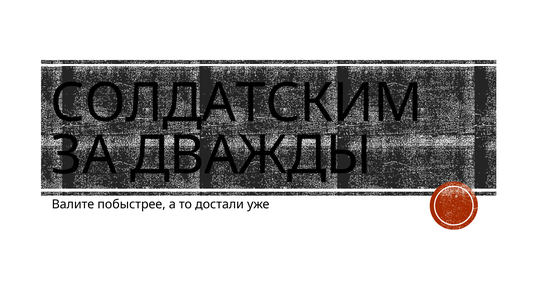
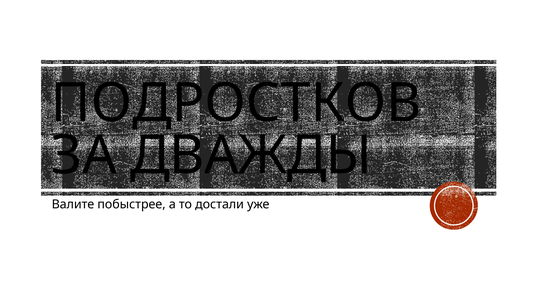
СОЛДАТСКИМ: СОЛДАТСКИМ -> ПОДРОСТКОВ (236, 103)
